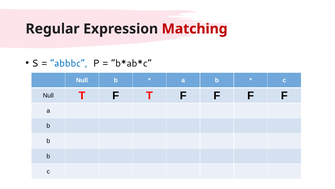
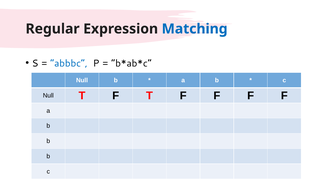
Matching colour: red -> blue (195, 29)
